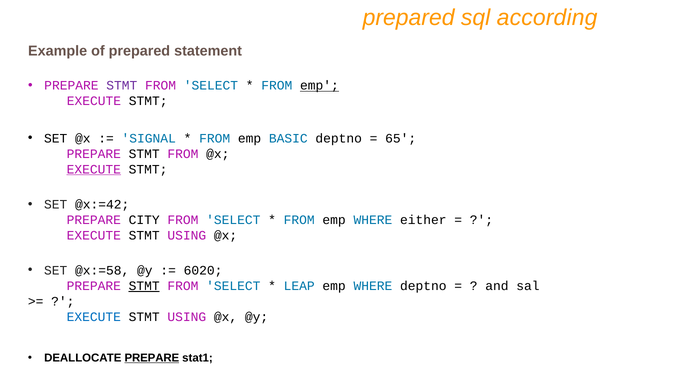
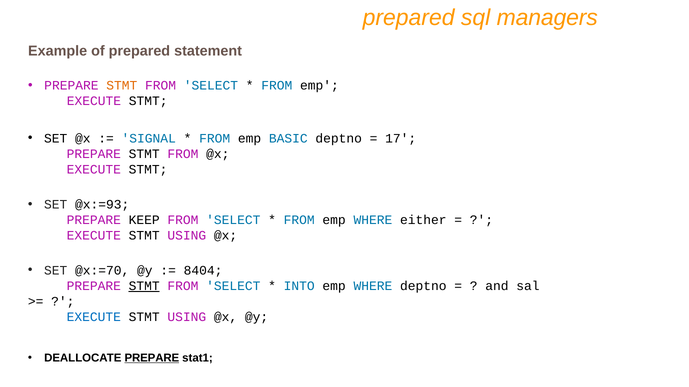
according: according -> managers (547, 18)
STMT colour: purple -> orange (122, 86)
emp underline: present -> none (319, 86)
65: 65 -> 17 (401, 139)
EXECUTE underline: present -> none (94, 170)
@x:=42: @x:=42 -> @x:=93 (102, 205)
CITY: CITY -> KEEP (144, 220)
@x:=58: @x:=58 -> @x:=70 (102, 271)
6020: 6020 -> 8404 (203, 271)
LEAP: LEAP -> INTO (299, 286)
